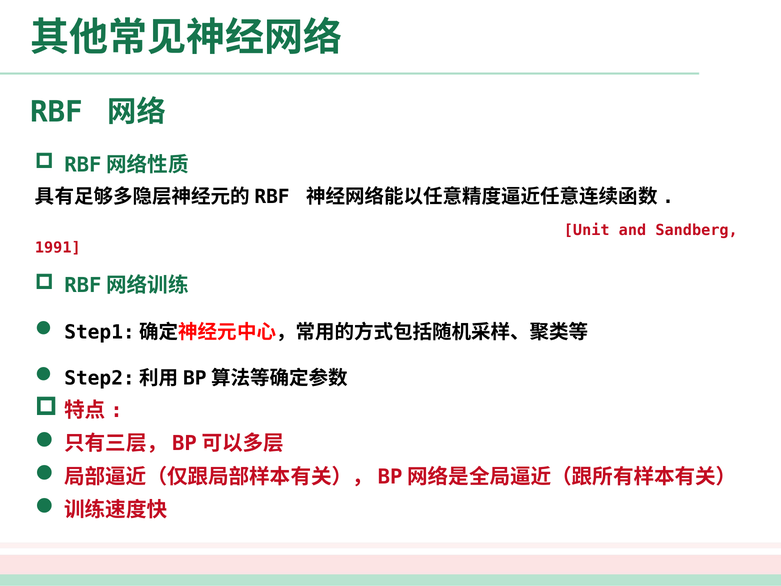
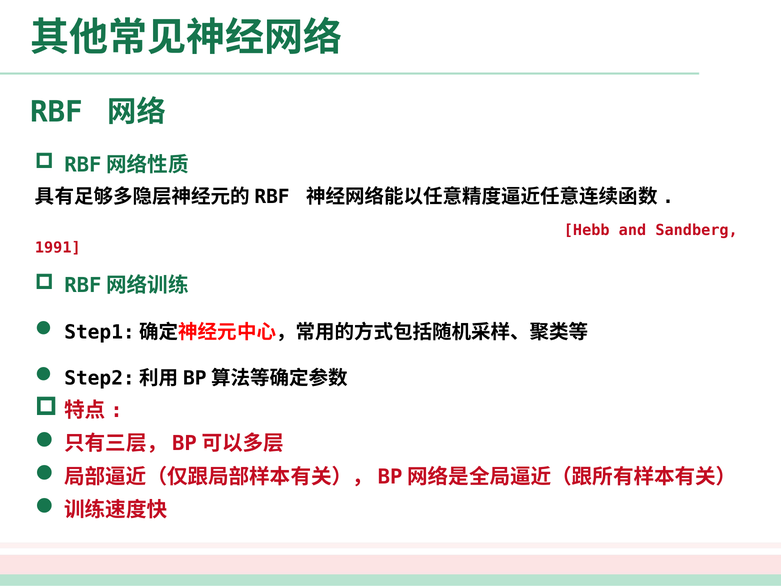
Unit: Unit -> Hebb (587, 230)
